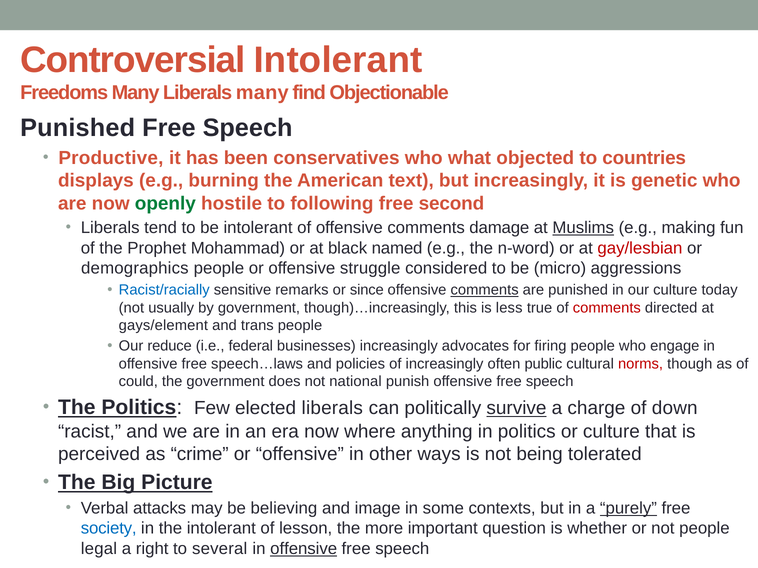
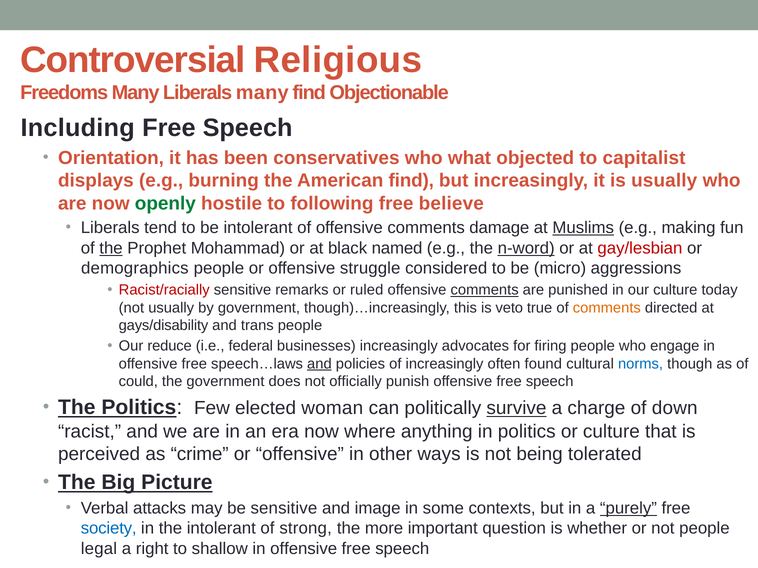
Controversial Intolerant: Intolerant -> Religious (338, 60)
Punished: Punished -> Including (78, 128)
Productive: Productive -> Orientation (111, 158)
countries: countries -> capitalist (644, 158)
American text: text -> find (411, 181)
is genetic: genetic -> usually (664, 181)
second: second -> believe (451, 203)
the underline: none -> present (111, 248)
n-word underline: none -> present (526, 248)
Racist/racially colour: blue -> red (164, 290)
since: since -> ruled (367, 290)
less: less -> veto (509, 308)
comments colour: red -> orange (607, 308)
gays/element: gays/element -> gays/disability (164, 326)
and underline: none -> present (319, 364)
public: public -> found (543, 364)
norms colour: red -> blue (641, 364)
national: national -> officially (356, 382)
elected liberals: liberals -> woman (332, 409)
be believing: believing -> sensitive (284, 509)
lesson: lesson -> strong (306, 529)
several: several -> shallow (220, 549)
offensive underline: present -> none (304, 549)
